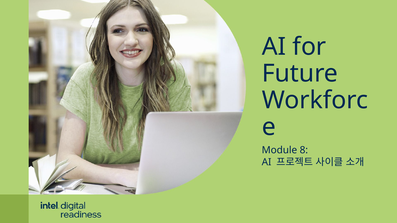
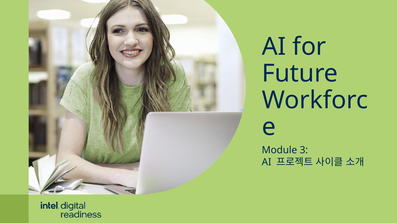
8: 8 -> 3 (304, 150)
